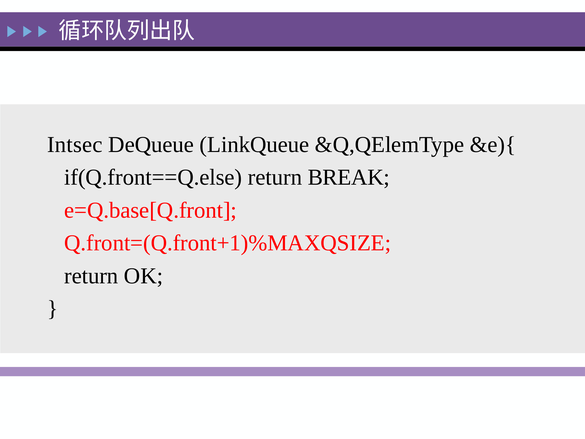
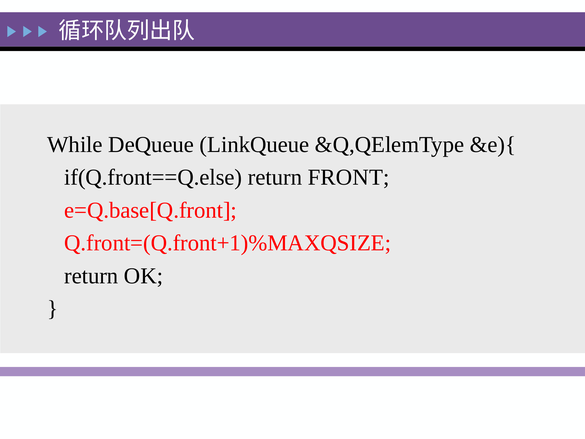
Intsec: Intsec -> While (75, 145)
BREAK: BREAK -> FRONT (349, 177)
